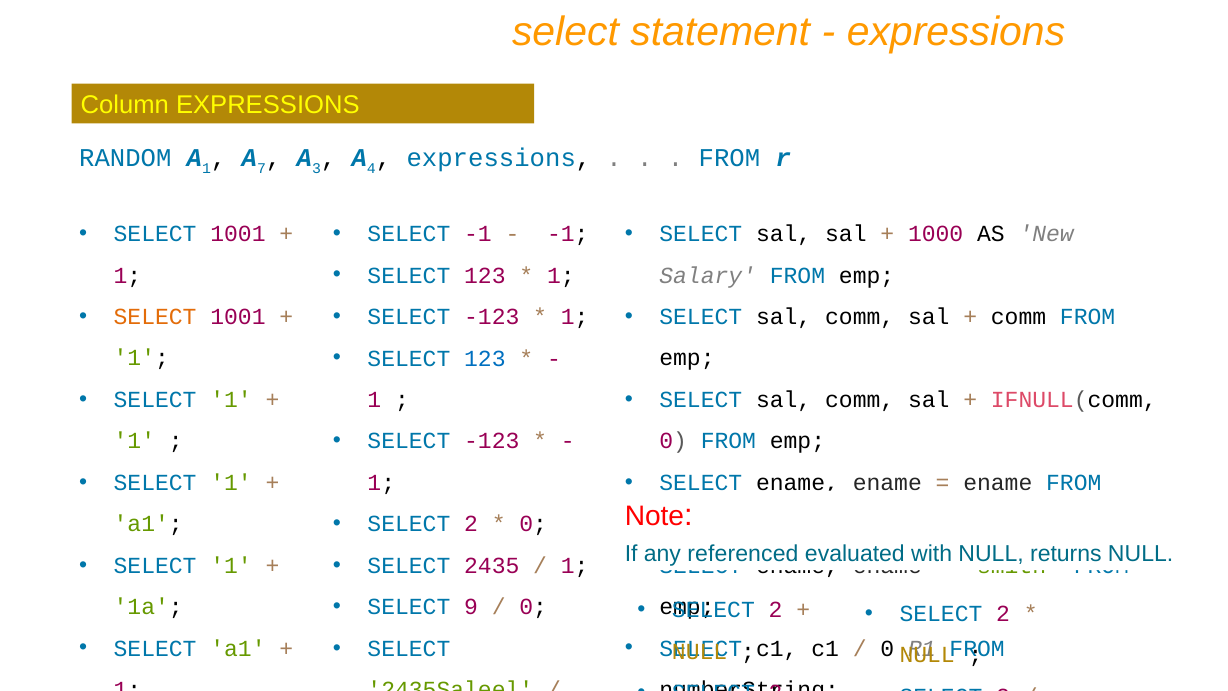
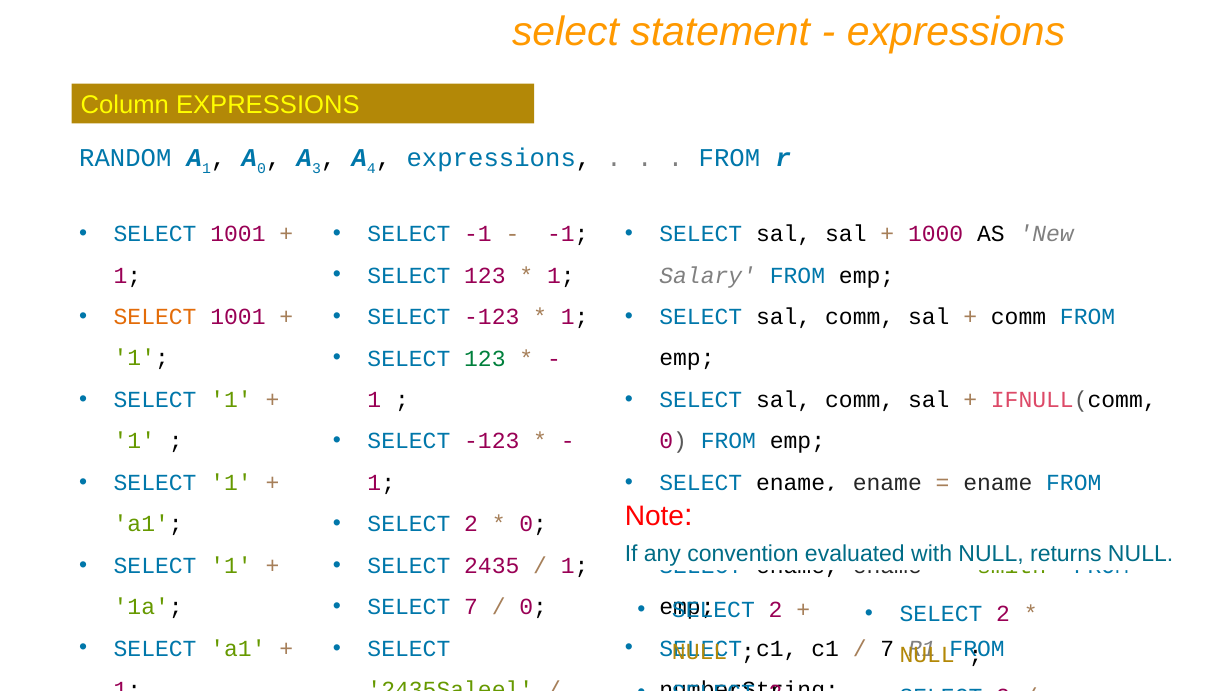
7: 7 -> 0 (262, 168)
123 colour: blue -> green (485, 358)
referenced: referenced -> convention (743, 553)
SELECT 9: 9 -> 7 (471, 607)
0: 0 -> 7 (887, 648)
